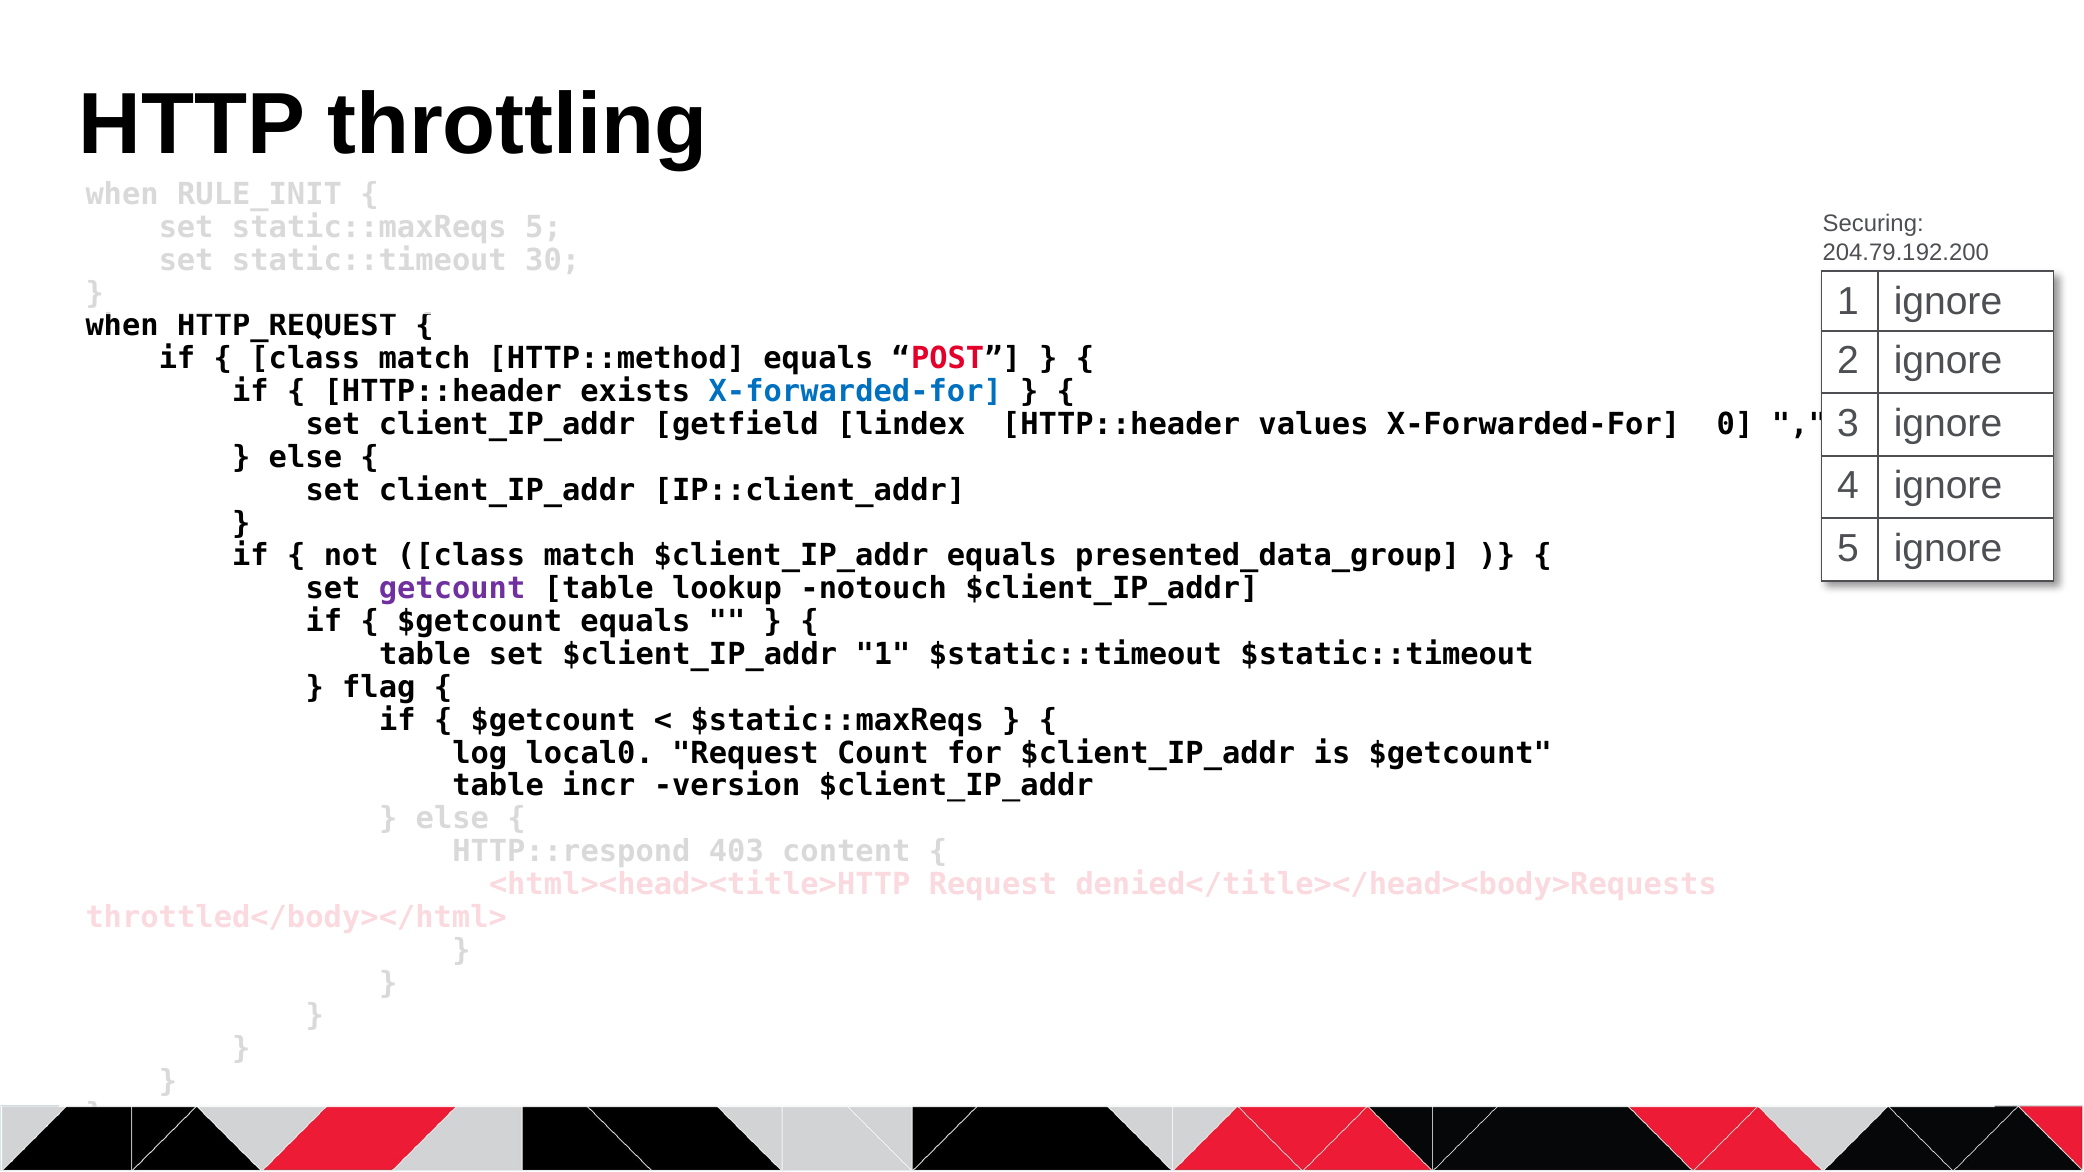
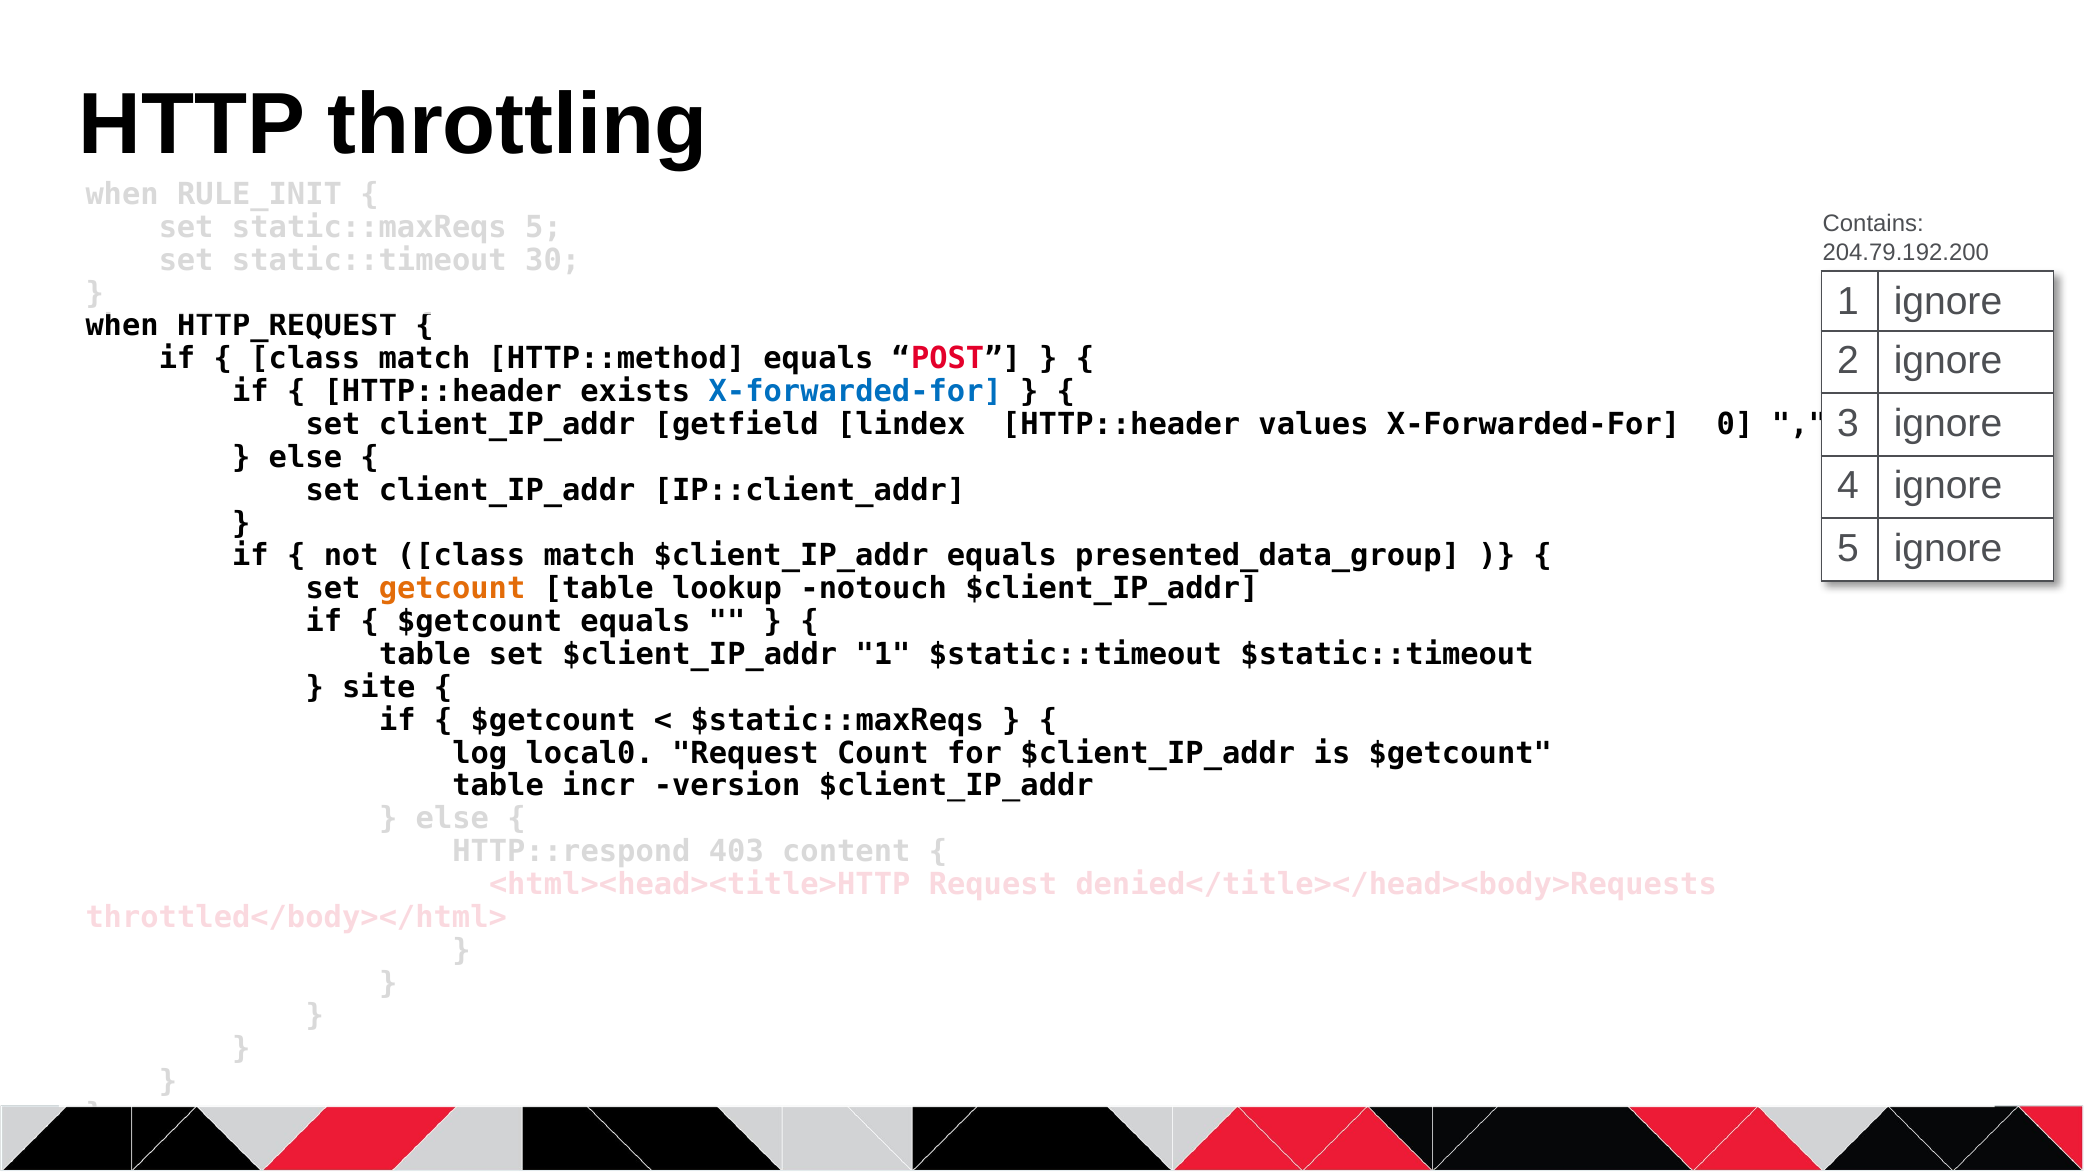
Securing: Securing -> Contains (1873, 224)
getcount colour: purple -> orange (452, 589)
flag: flag -> site (379, 687)
